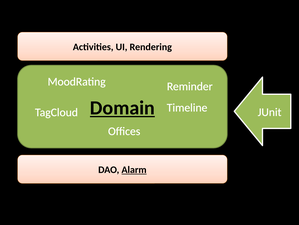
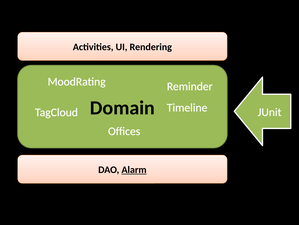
Domain underline: present -> none (122, 108)
